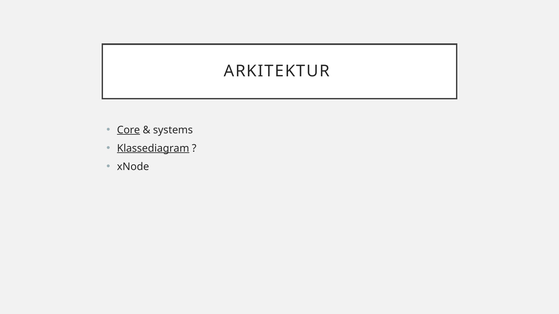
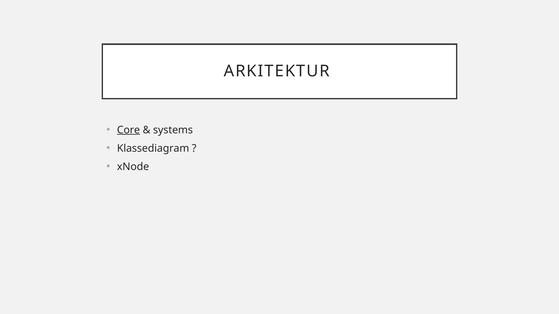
Klassediagram underline: present -> none (153, 148)
